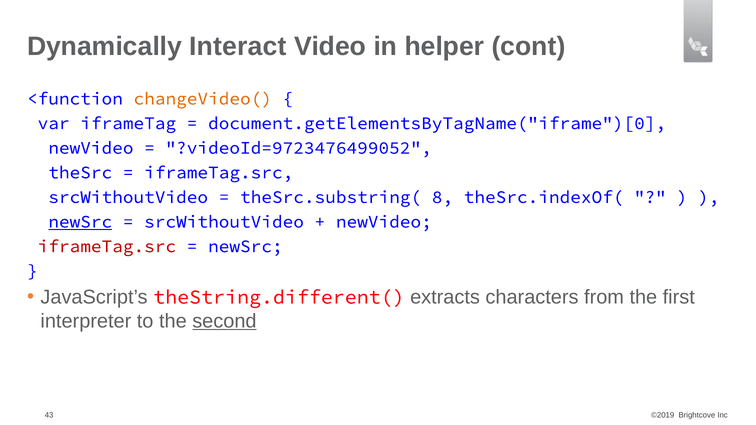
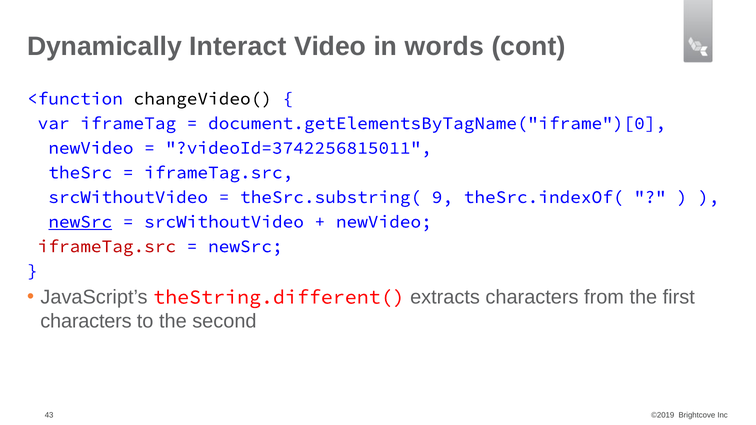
helper: helper -> words (444, 47)
changeVideo( colour: orange -> black (203, 99)
?videoId=9723476499052: ?videoId=9723476499052 -> ?videoId=3742256815011 (299, 148)
8: 8 -> 9 (442, 197)
interpreter: interpreter -> characters (86, 321)
second underline: present -> none (224, 321)
